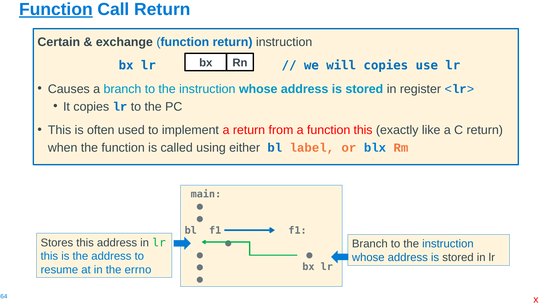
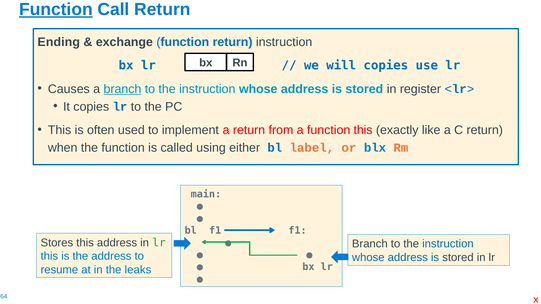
Certain: Certain -> Ending (59, 42)
branch underline: none -> present (122, 89)
errno: errno -> leaks (138, 270)
